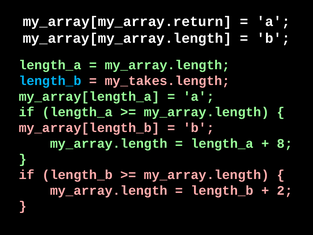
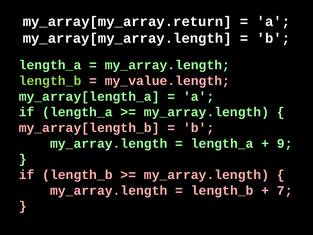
length_b colour: light blue -> light green (50, 81)
my_takes.length: my_takes.length -> my_value.length (167, 81)
8: 8 -> 9 (285, 143)
2: 2 -> 7 (285, 190)
